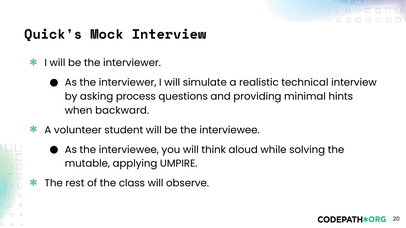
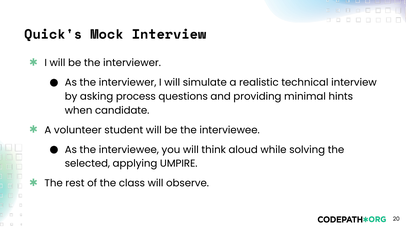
backward: backward -> candidate (122, 111)
mutable: mutable -> selected (87, 164)
